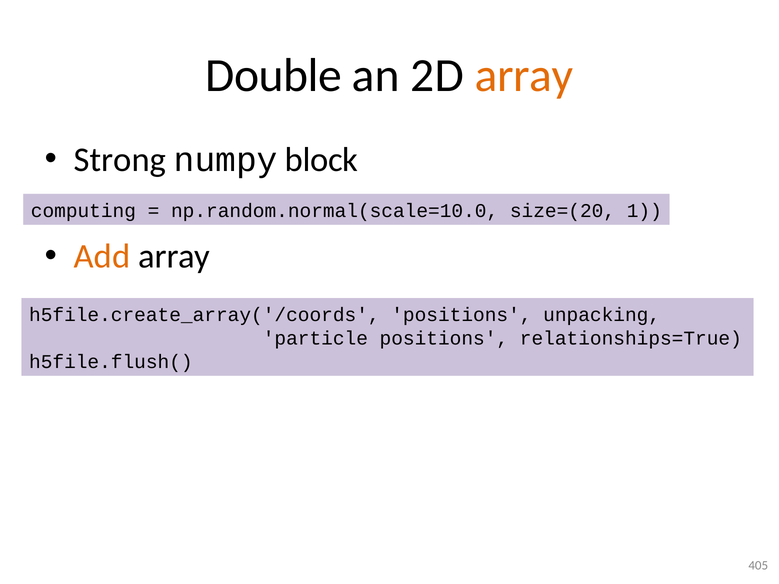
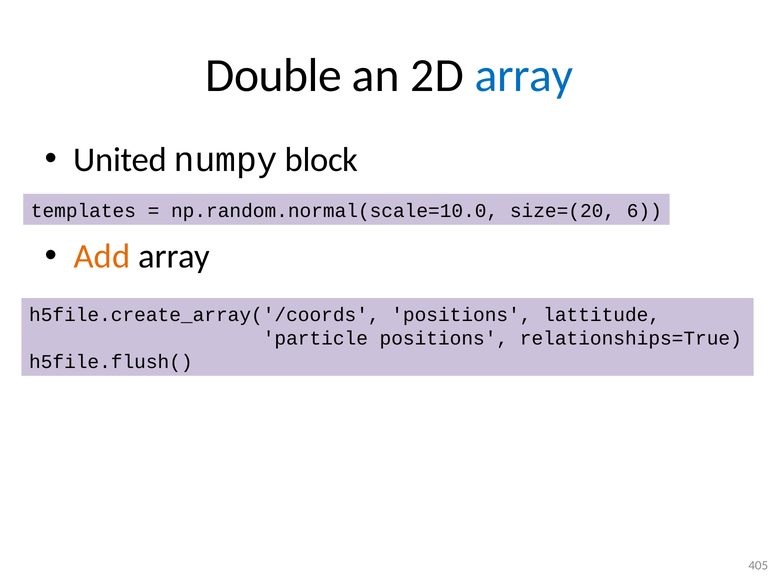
array colour: orange -> blue (524, 75)
Strong: Strong -> United (120, 160)
computing: computing -> templates (83, 211)
1: 1 -> 6 (644, 211)
unpacking: unpacking -> lattitude (602, 315)
